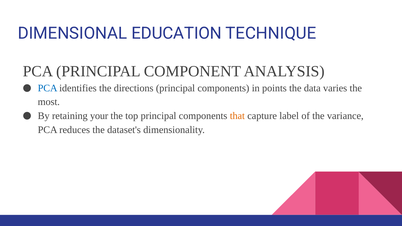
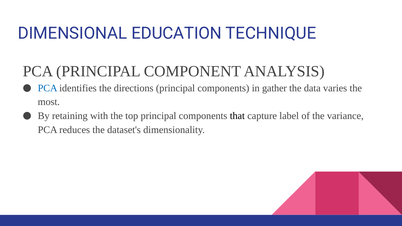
points: points -> gather (274, 88)
your: your -> with (99, 116)
that colour: orange -> black (237, 116)
